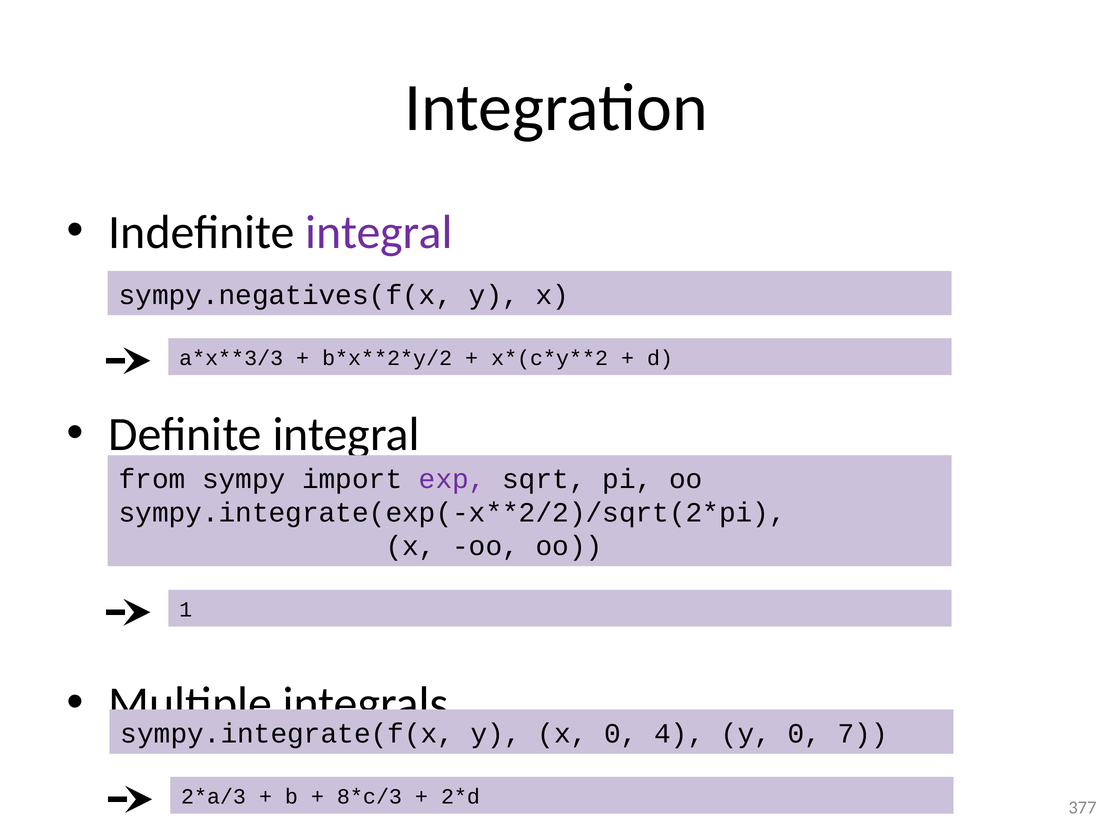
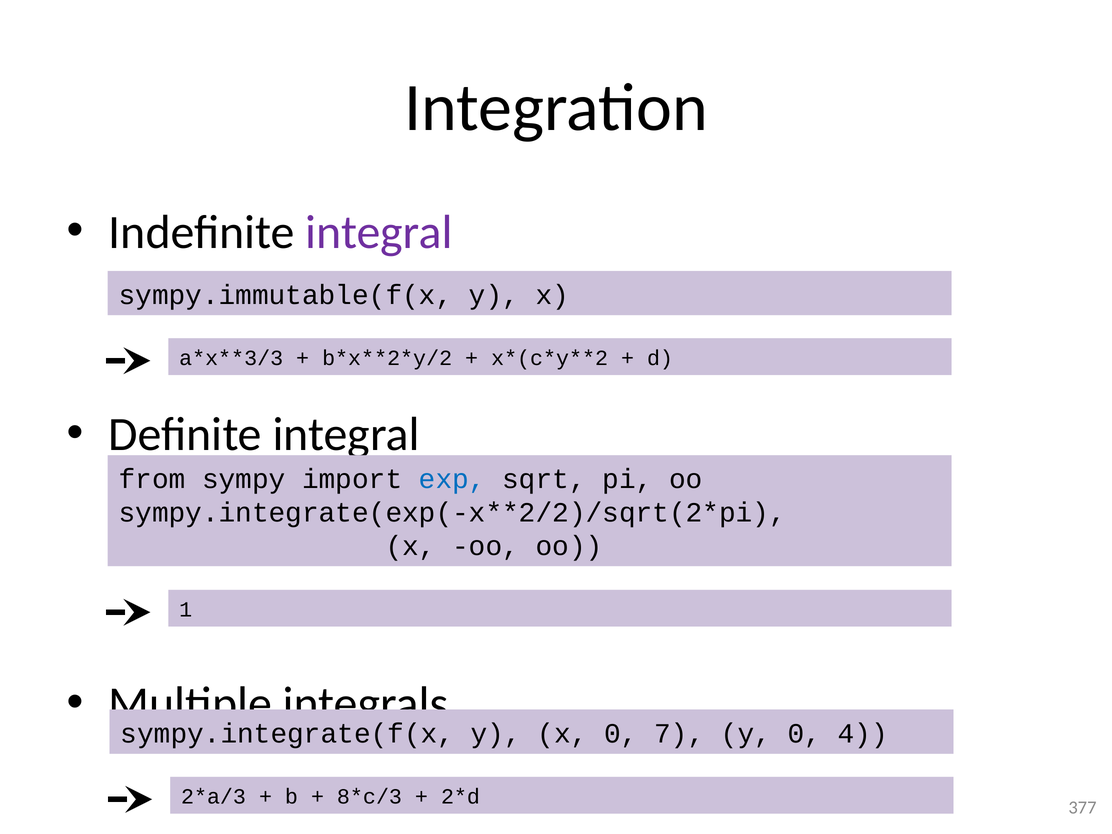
sympy.negatives(f(x: sympy.negatives(f(x -> sympy.immutable(f(x (285, 295)
exp colour: purple -> blue (452, 479)
4: 4 -> 7 (679, 734)
7: 7 -> 4 (863, 734)
